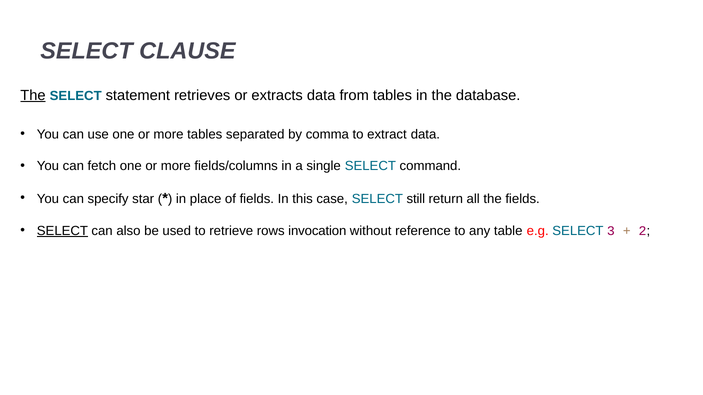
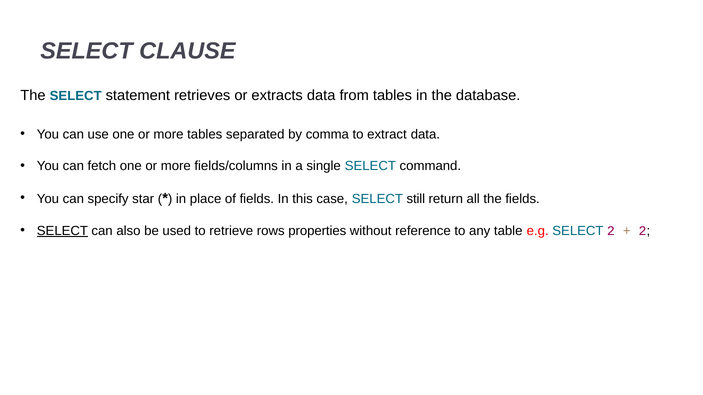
The underline: present -> none (33, 95)
invocation: invocation -> properties (317, 231)
SELECT 3: 3 -> 2 (611, 231)
